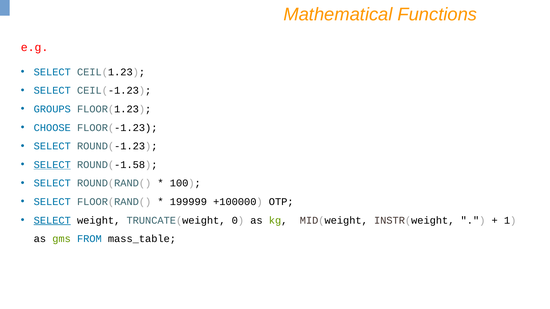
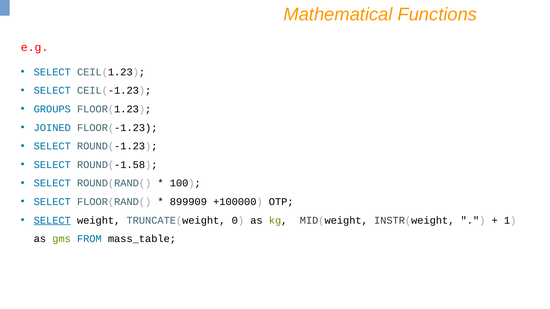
CHOOSE: CHOOSE -> JOINED (52, 128)
SELECT underline: present -> none (52, 165)
199999: 199999 -> 899909 (188, 202)
